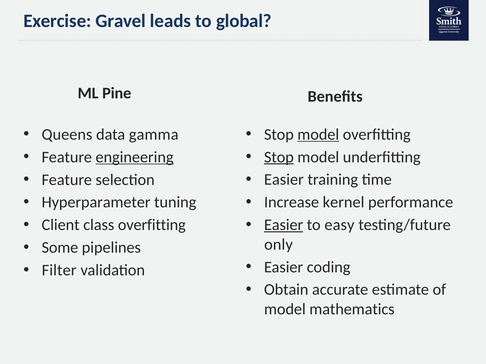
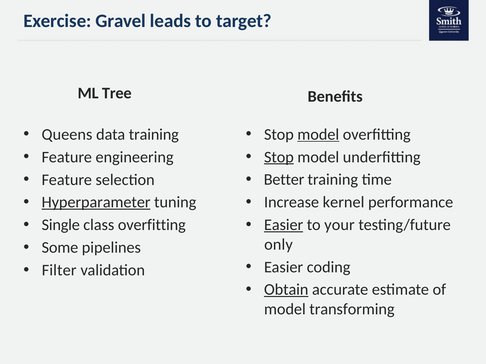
global: global -> target (244, 21)
Pine: Pine -> Tree (117, 93)
data gamma: gamma -> training (154, 135)
engineering underline: present -> none (135, 157)
Easier: Easier -> Better (284, 180)
Hyperparameter underline: none -> present (96, 203)
Client: Client -> Single (61, 225)
easy: easy -> your (339, 225)
Obtain underline: none -> present (286, 290)
mathematics: mathematics -> transforming (352, 309)
